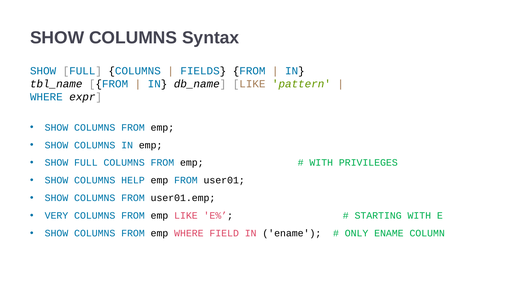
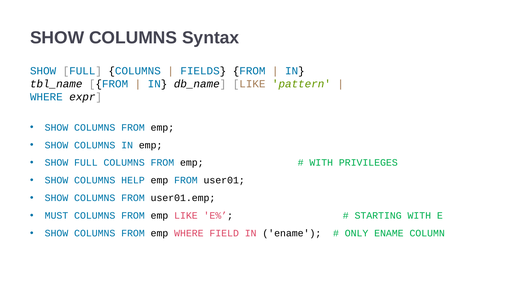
VERY: VERY -> MUST (56, 216)
